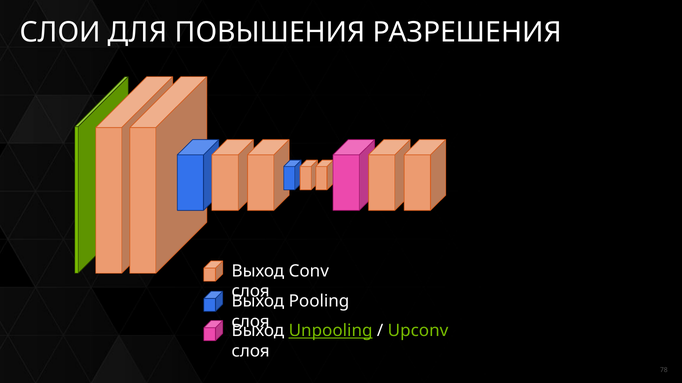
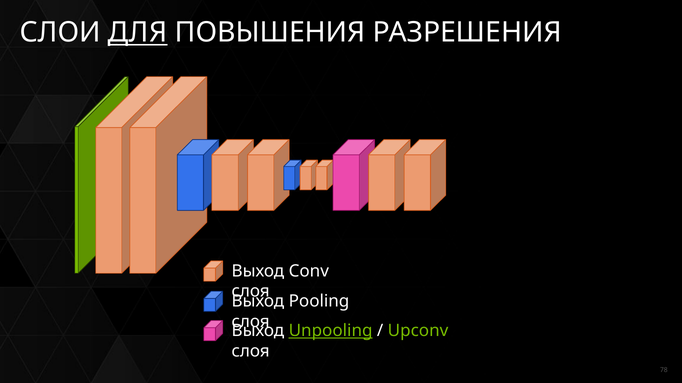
ДЛЯ underline: none -> present (138, 32)
